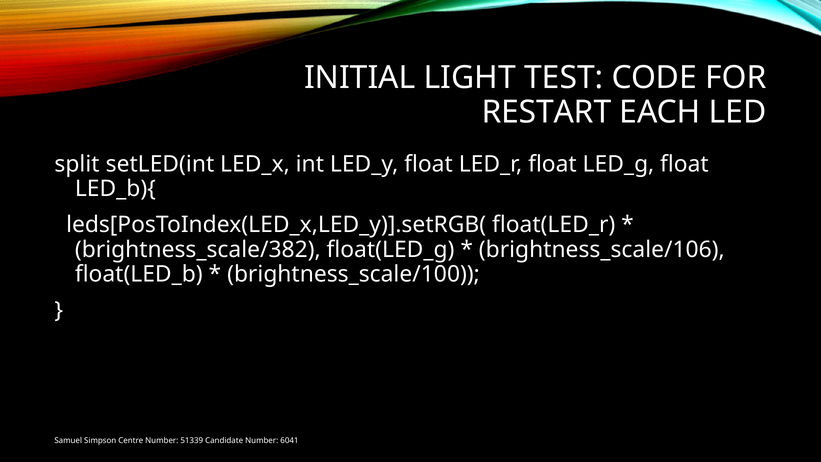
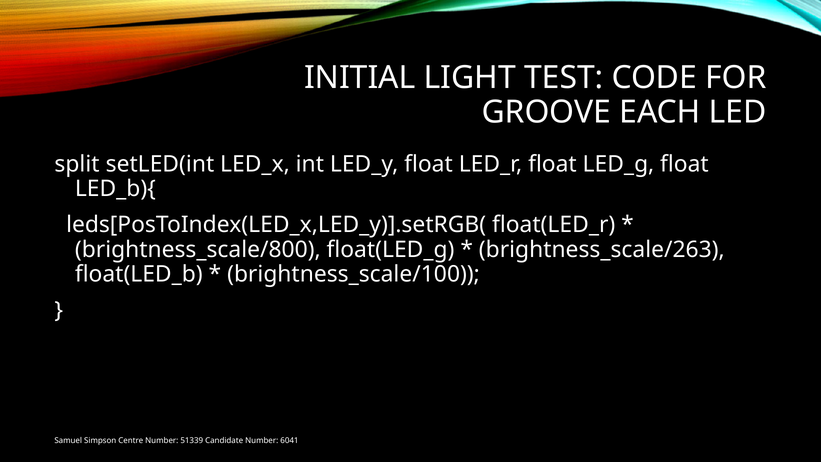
RESTART: RESTART -> GROOVE (546, 112)
brightness_scale/382: brightness_scale/382 -> brightness_scale/800 (198, 250)
brightness_scale/106: brightness_scale/106 -> brightness_scale/263 (602, 250)
